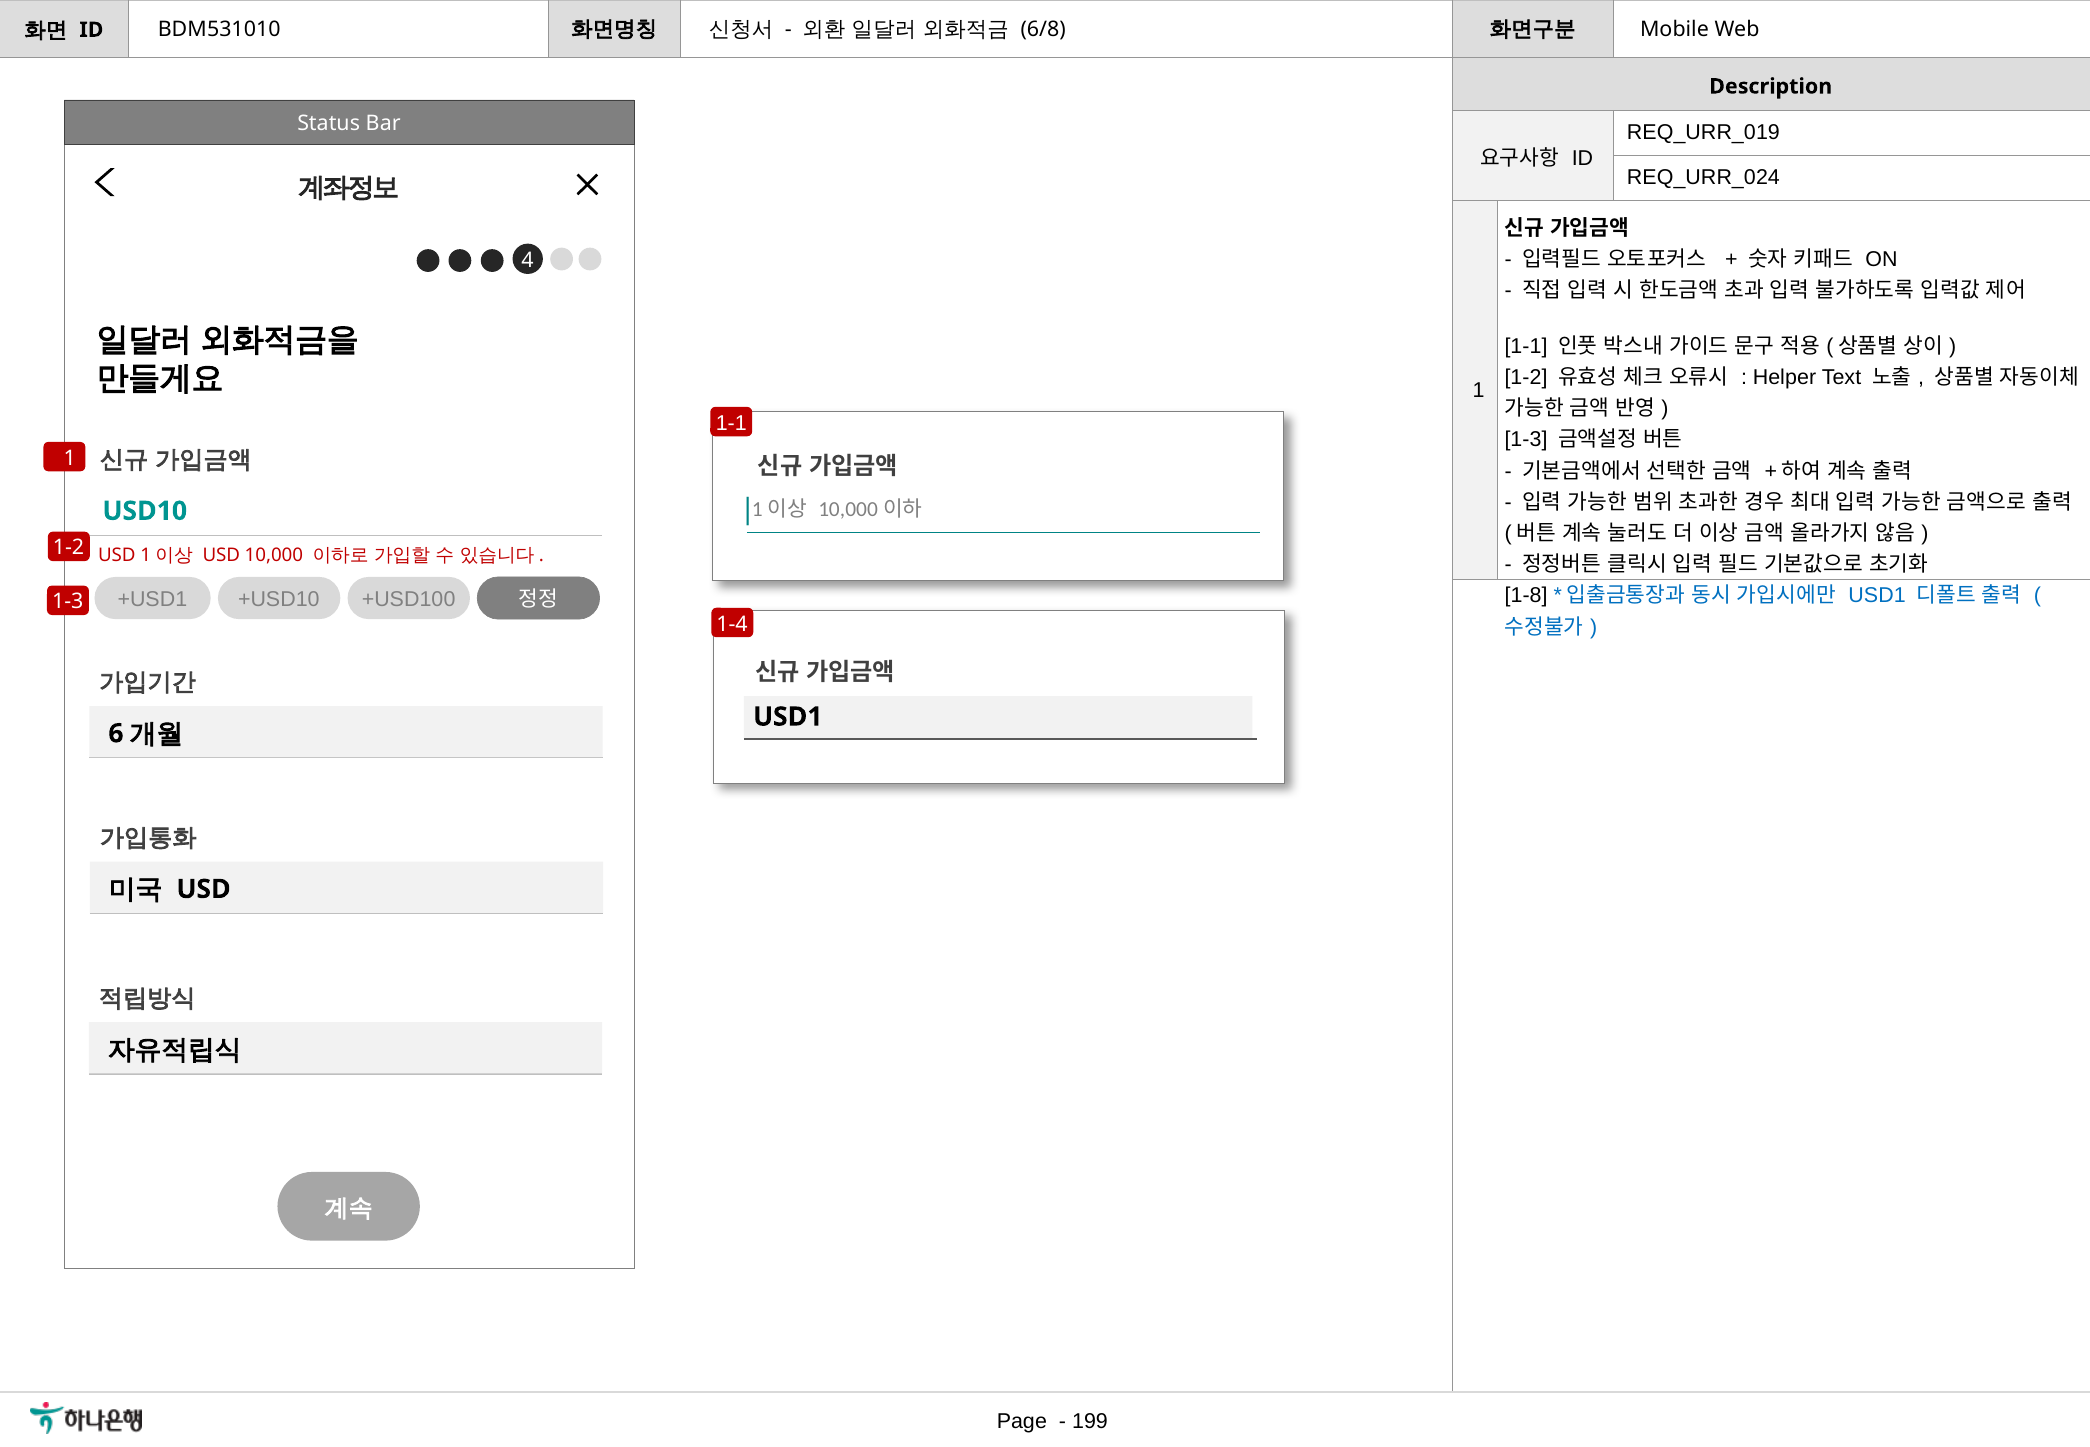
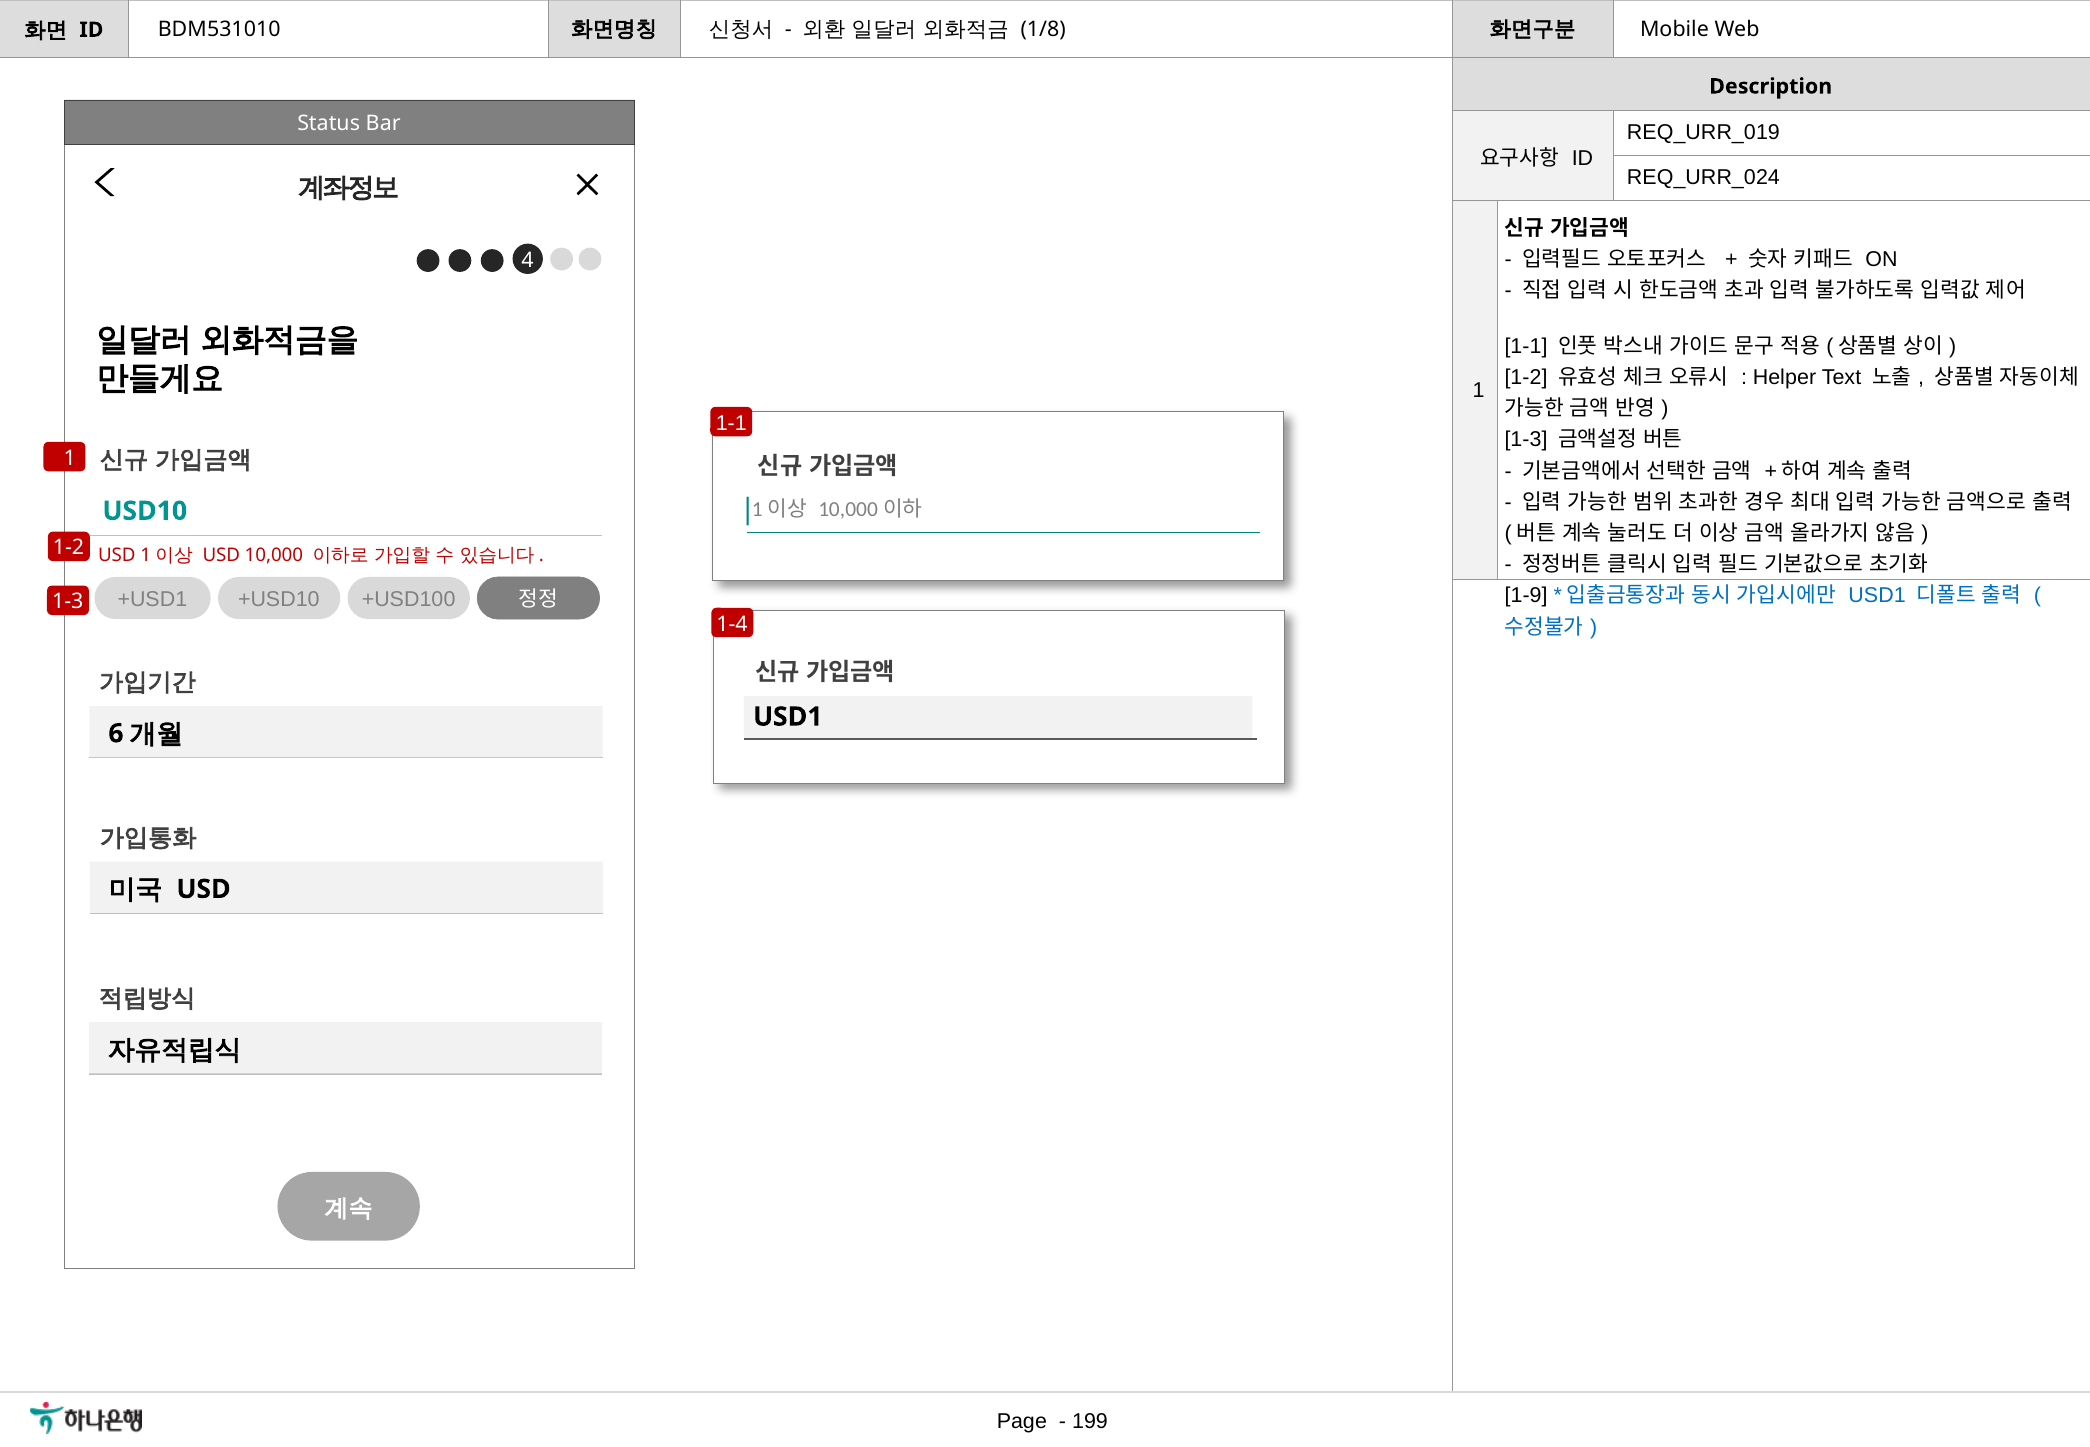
6/8: 6/8 -> 1/8 (1043, 29)
1-8: 1-8 -> 1-9 (1526, 596)
